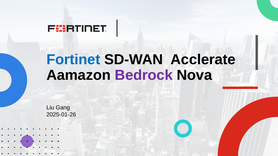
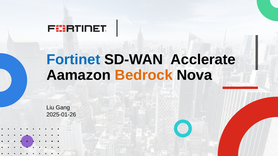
Bedrock colour: purple -> orange (144, 75)
